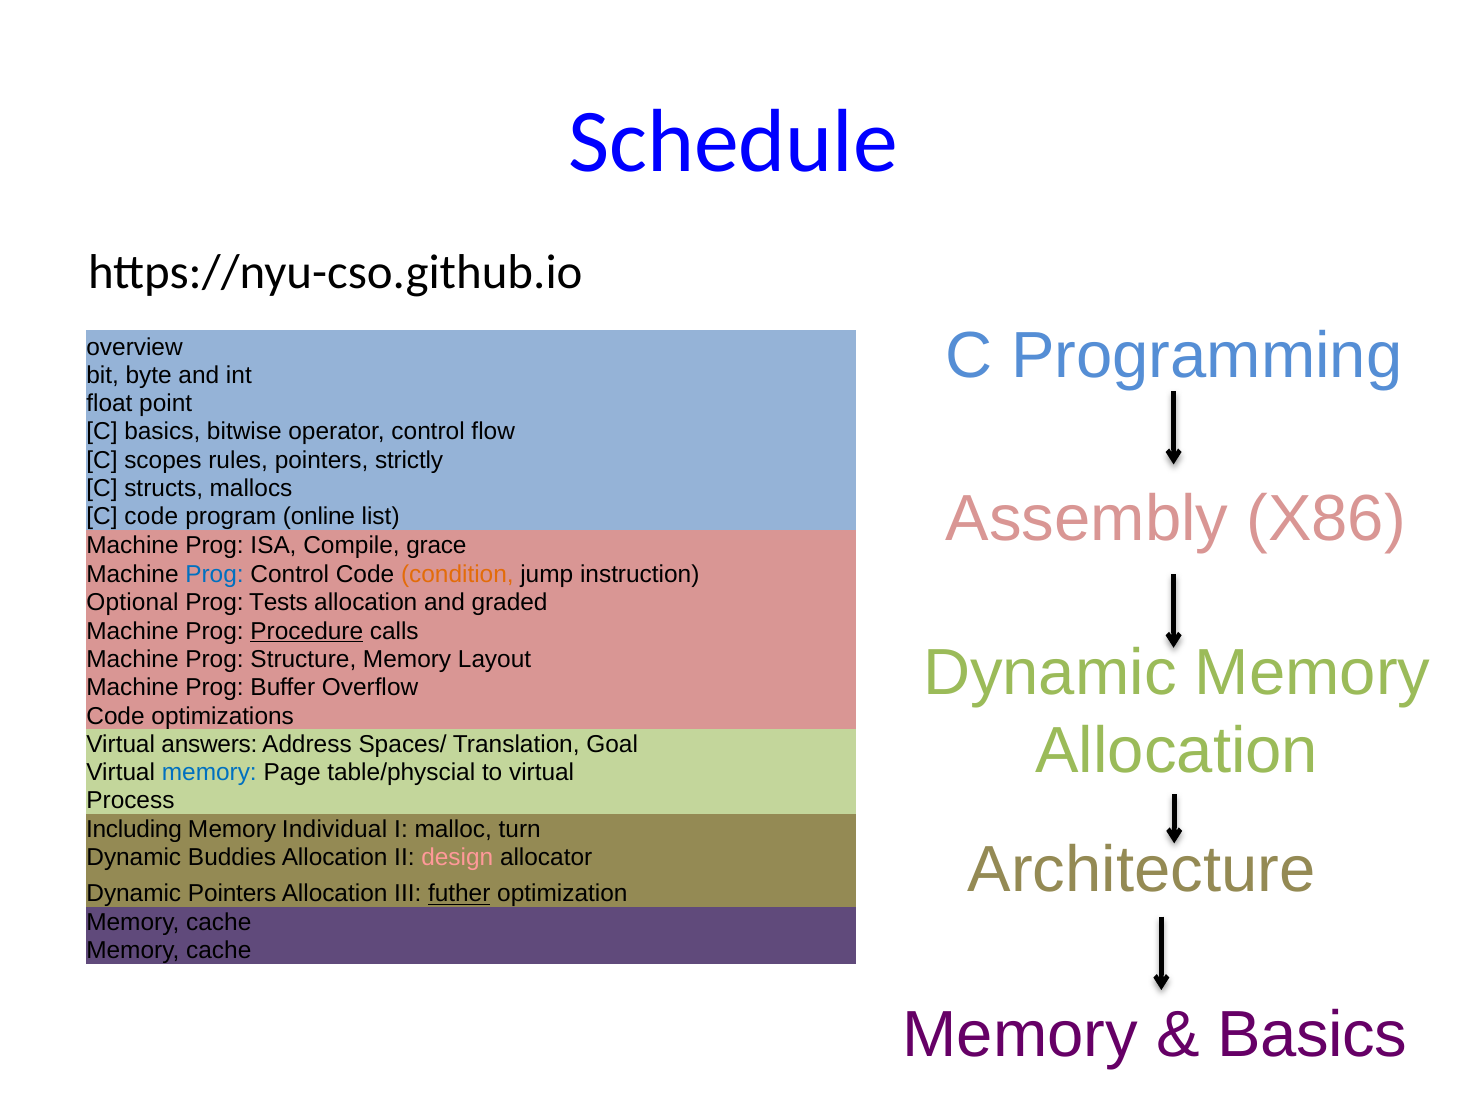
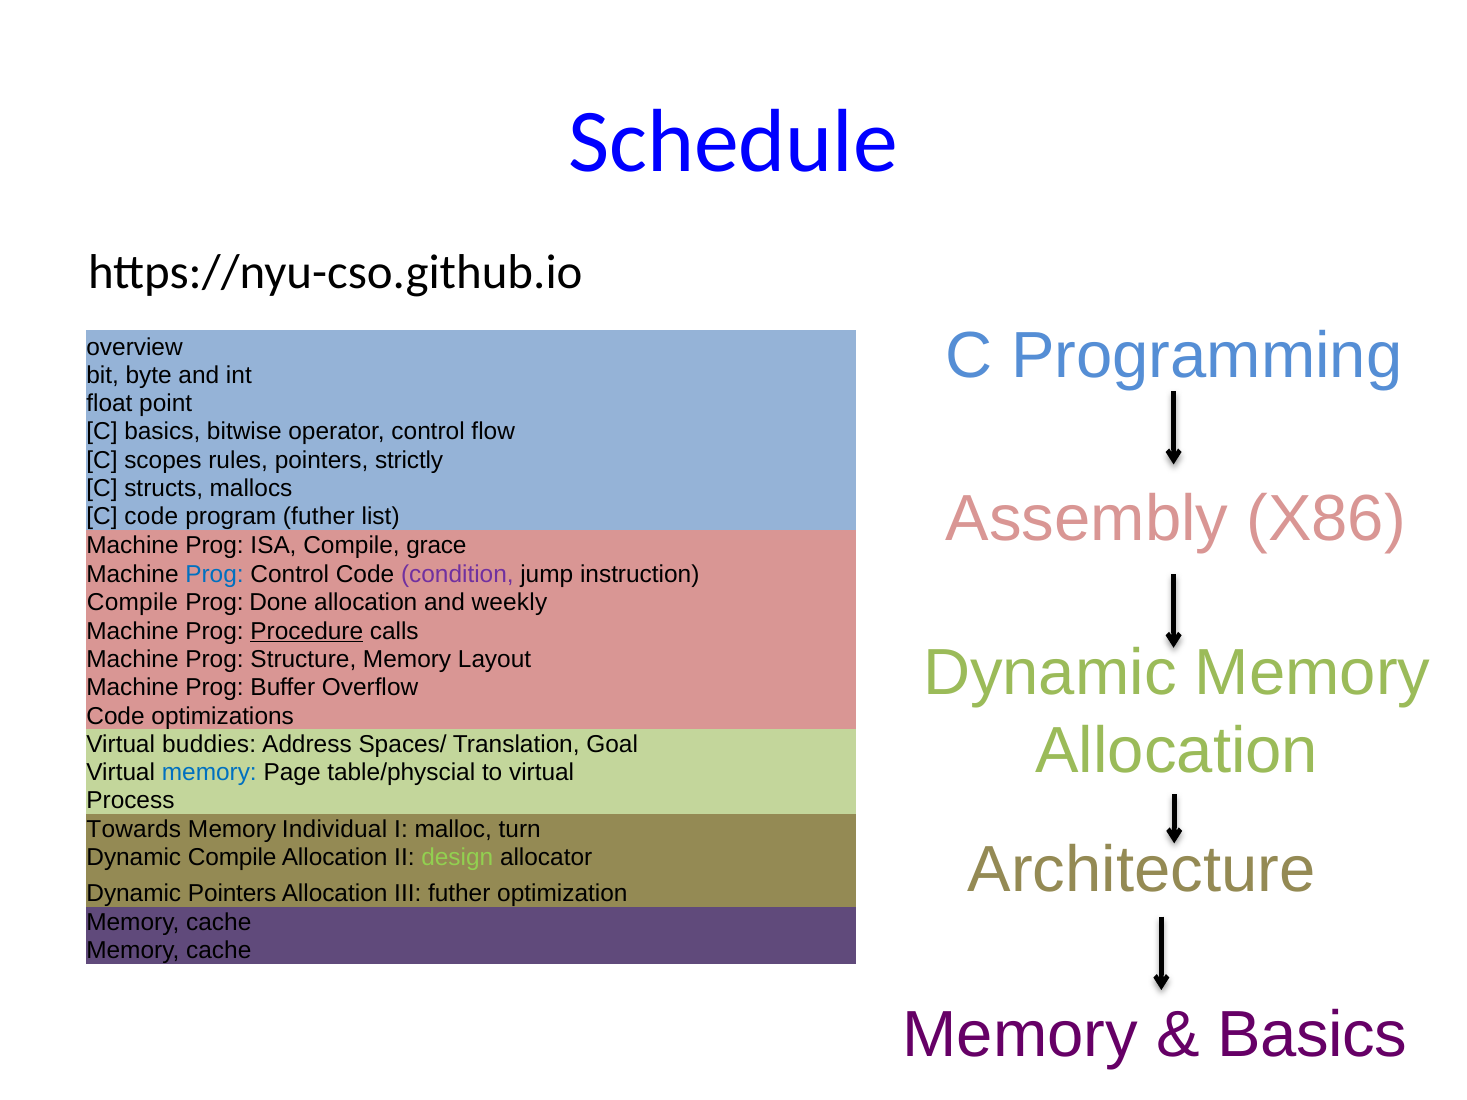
program online: online -> futher (319, 517)
condition colour: orange -> purple (457, 575)
Optional: Optional -> Compile (132, 603)
Tests: Tests -> Done (278, 603)
graded: graded -> weekly (509, 603)
answers: answers -> buddies (209, 744)
Including: Including -> Towards (134, 829)
Dynamic Buddies: Buddies -> Compile (232, 858)
design colour: pink -> light green (457, 858)
futher underline: present -> none (459, 894)
